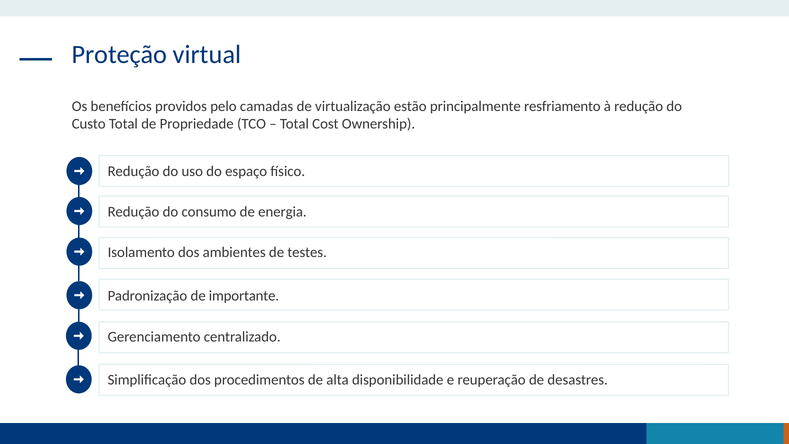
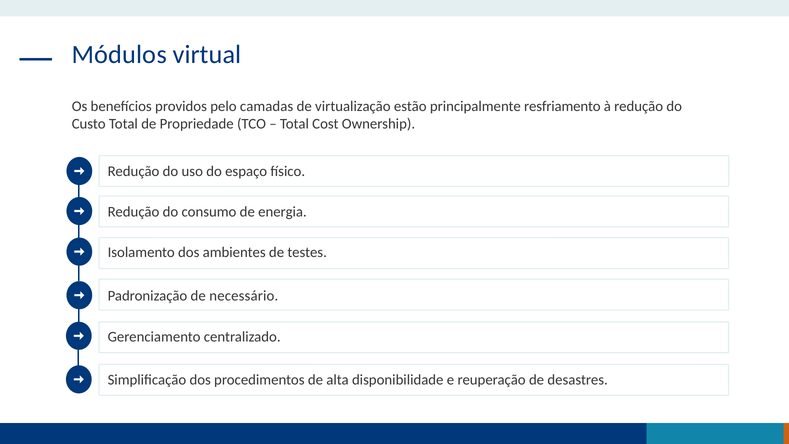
Proteção: Proteção -> Módulos (119, 55)
importante: importante -> necessário (244, 296)
